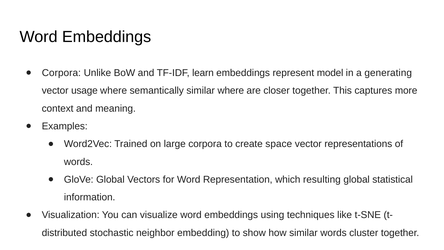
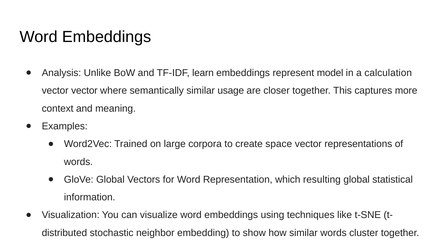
Corpora: Corpora -> Analysis (61, 73)
generating: generating -> calculation (388, 73)
vector usage: usage -> vector (84, 91)
similar where: where -> usage (231, 91)
